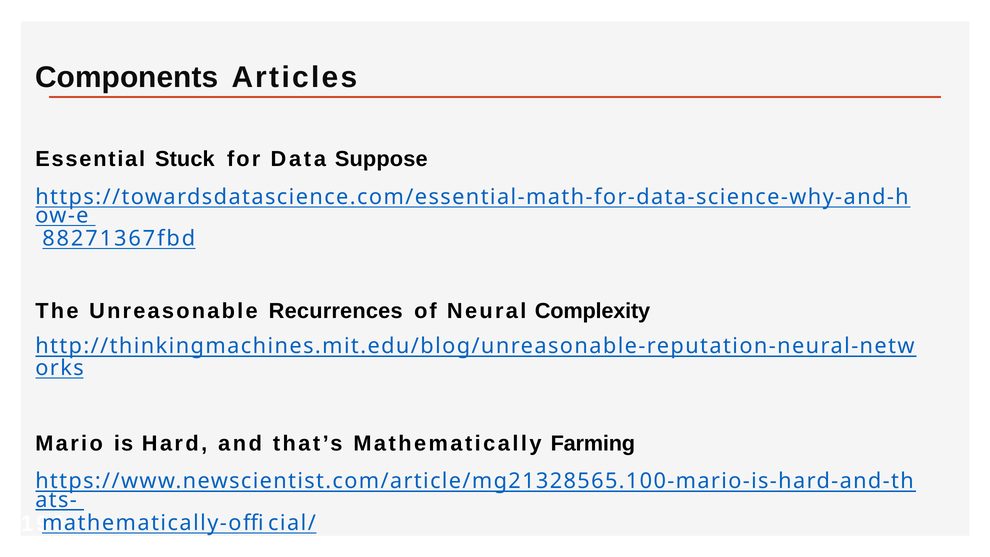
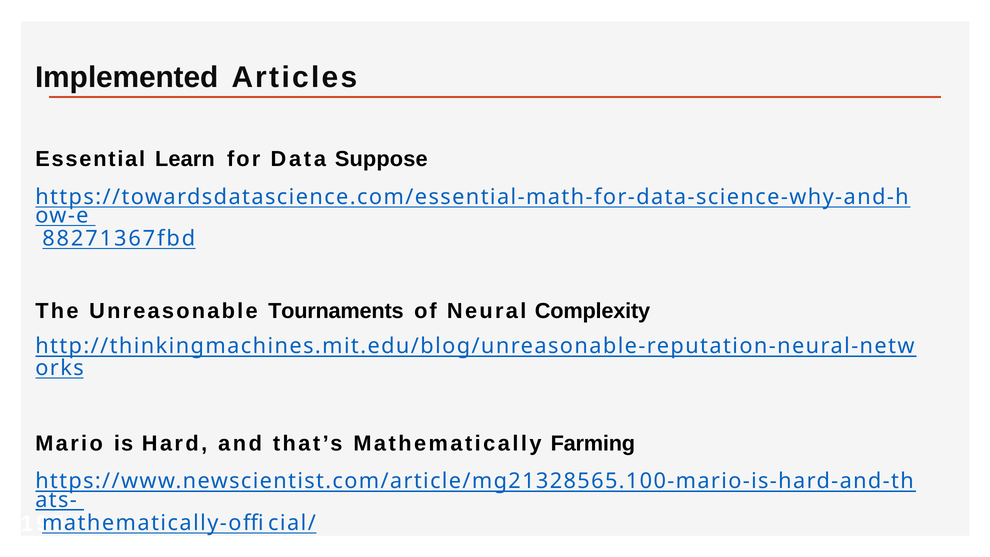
Components: Components -> Implemented (127, 77)
Stuck: Stuck -> Learn (185, 159)
Recurrences: Recurrences -> Tournaments (336, 311)
